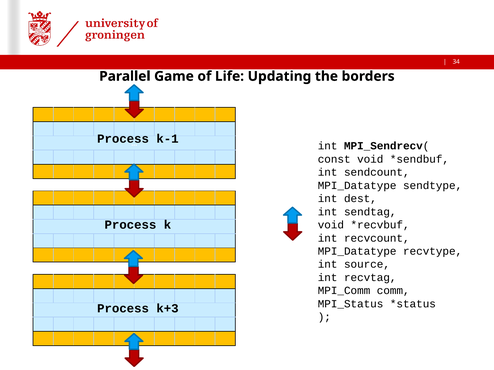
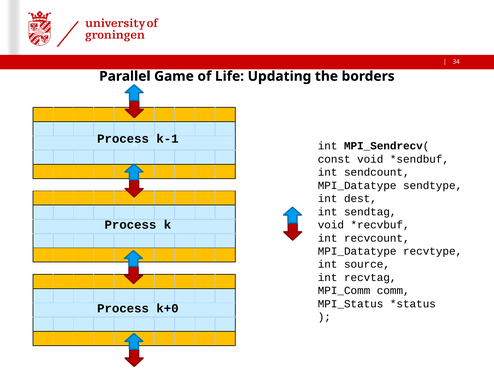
k+3: k+3 -> k+0 (168, 309)
